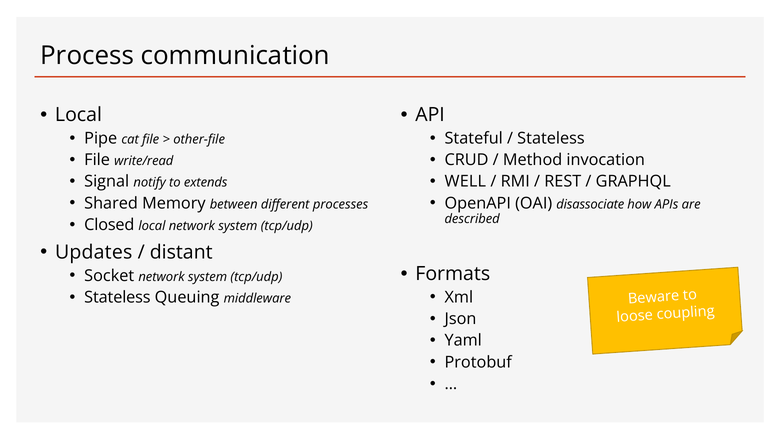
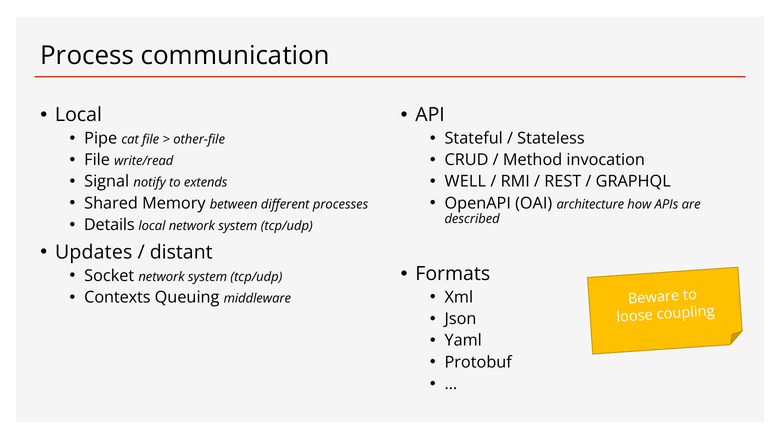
disassociate: disassociate -> architecture (590, 204)
Closed: Closed -> Details (109, 225)
Stateless: Stateless -> Contexts (117, 297)
